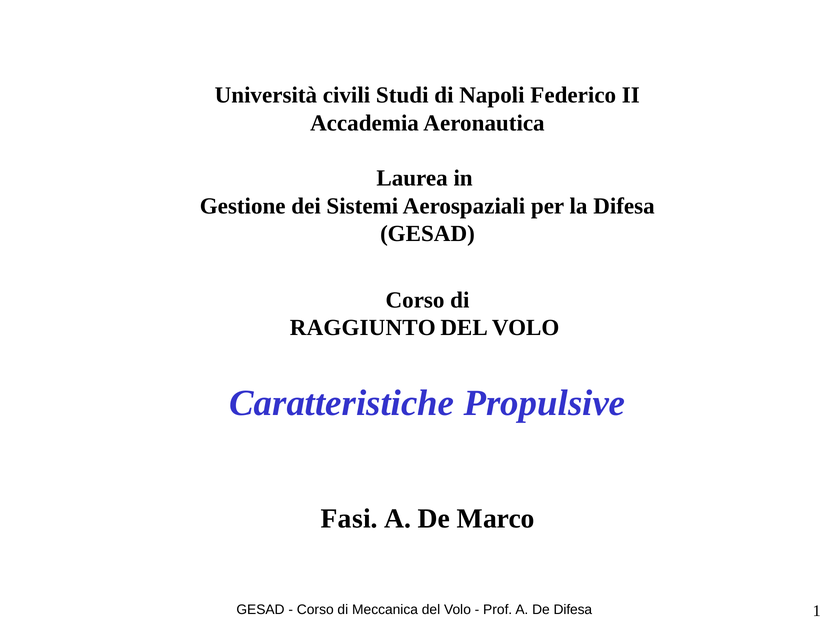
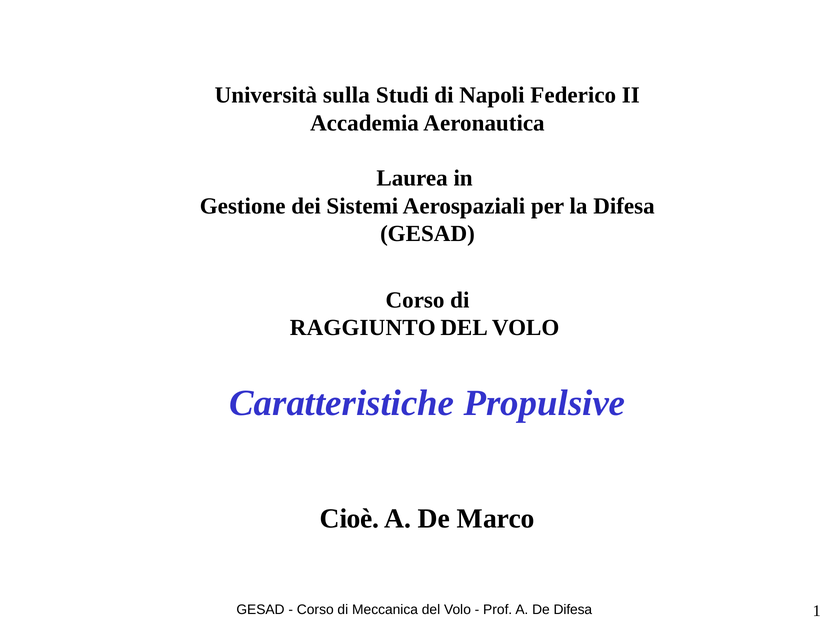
civili: civili -> sulla (346, 95)
Fasi: Fasi -> Cioè (350, 519)
